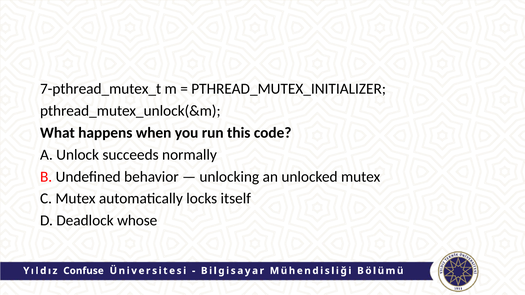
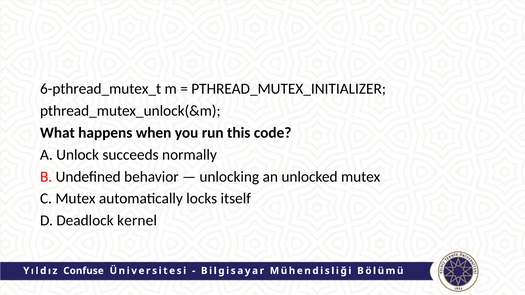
7-pthread_mutex_t: 7-pthread_mutex_t -> 6-pthread_mutex_t (101, 89)
whose: whose -> kernel (137, 221)
